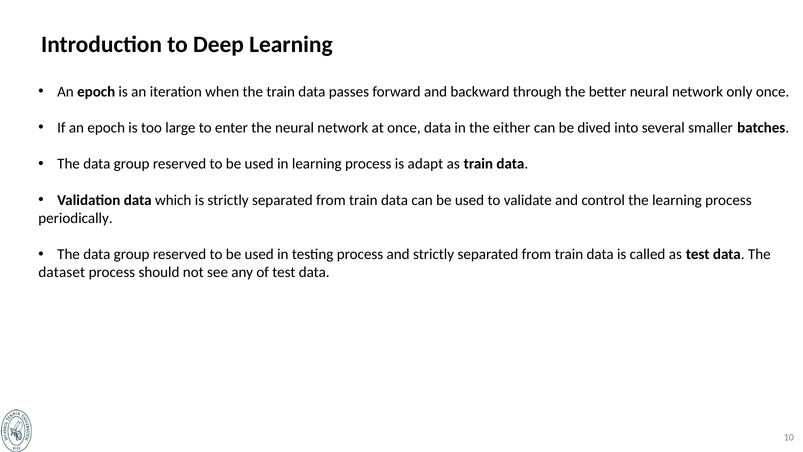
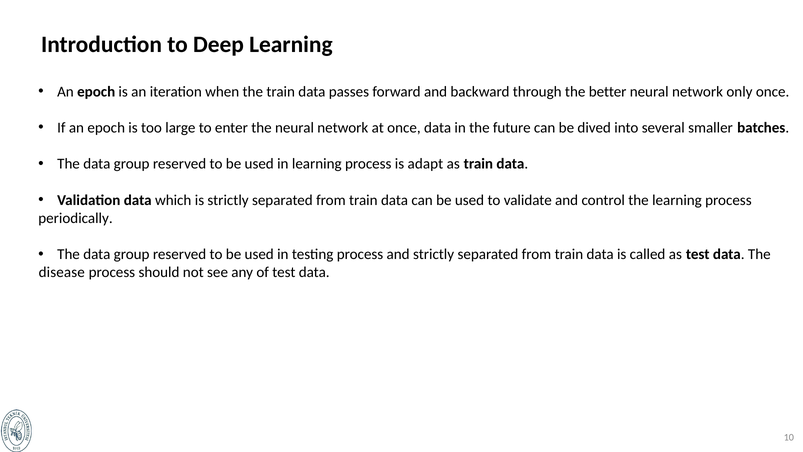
either: either -> future (512, 128)
dataset: dataset -> disease (62, 272)
